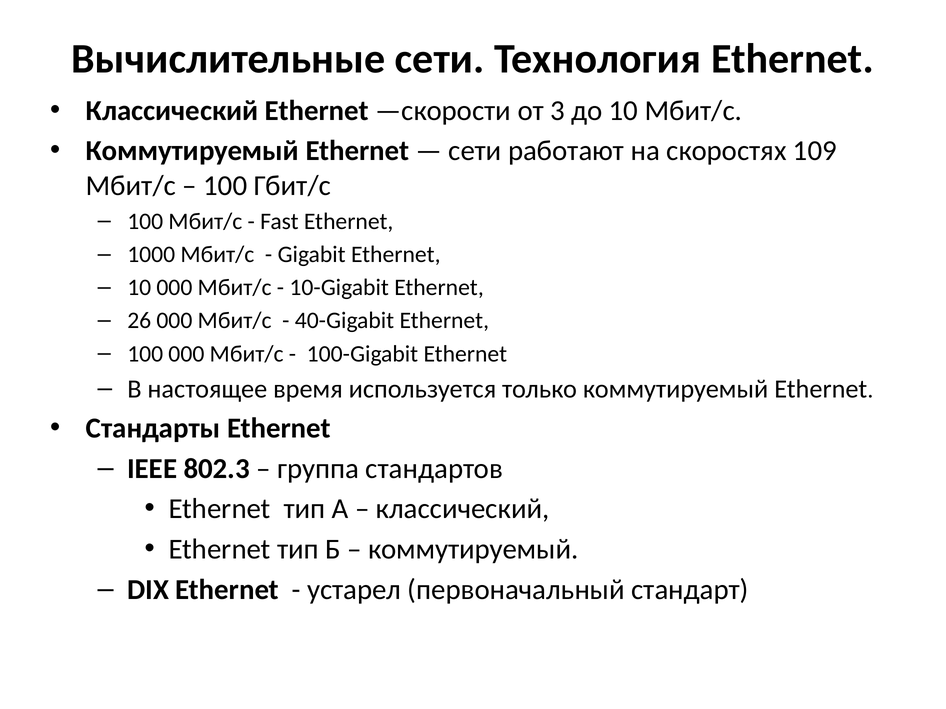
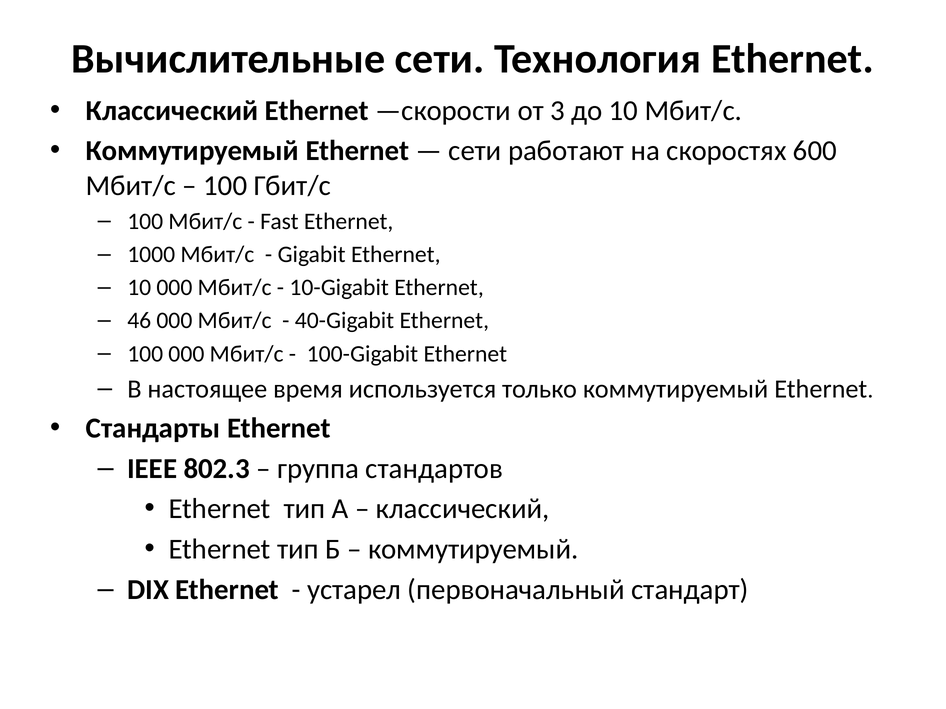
109: 109 -> 600 (815, 151)
26: 26 -> 46 (139, 321)
